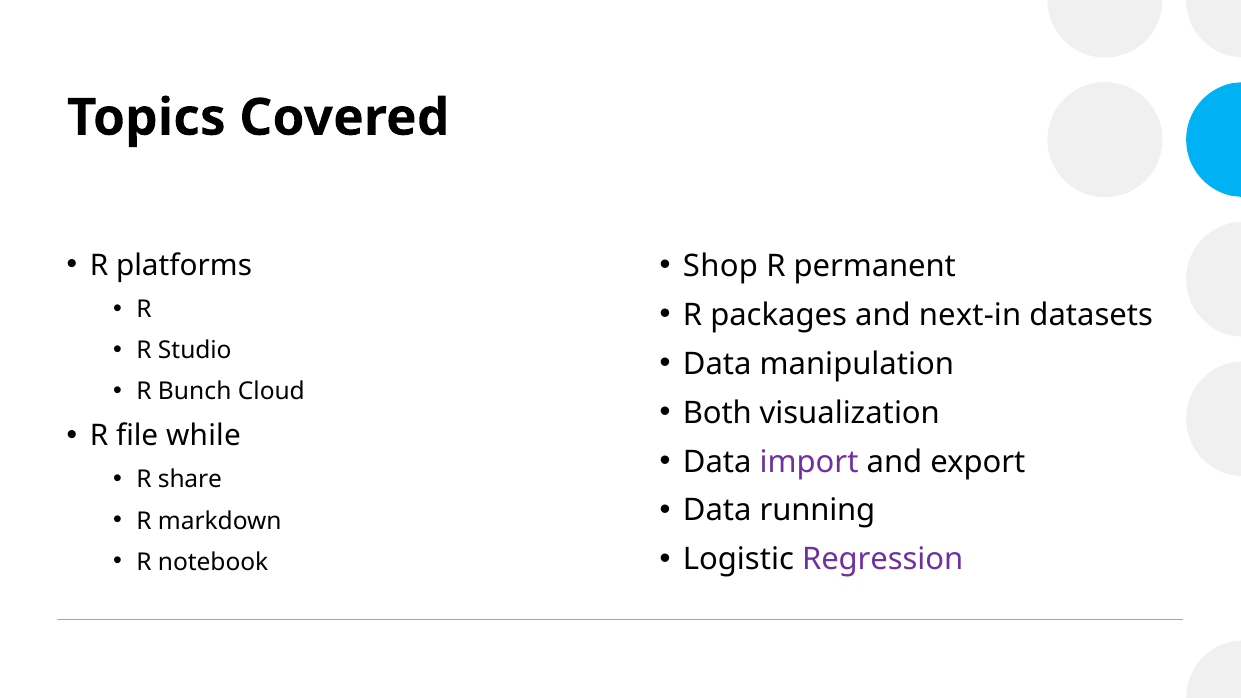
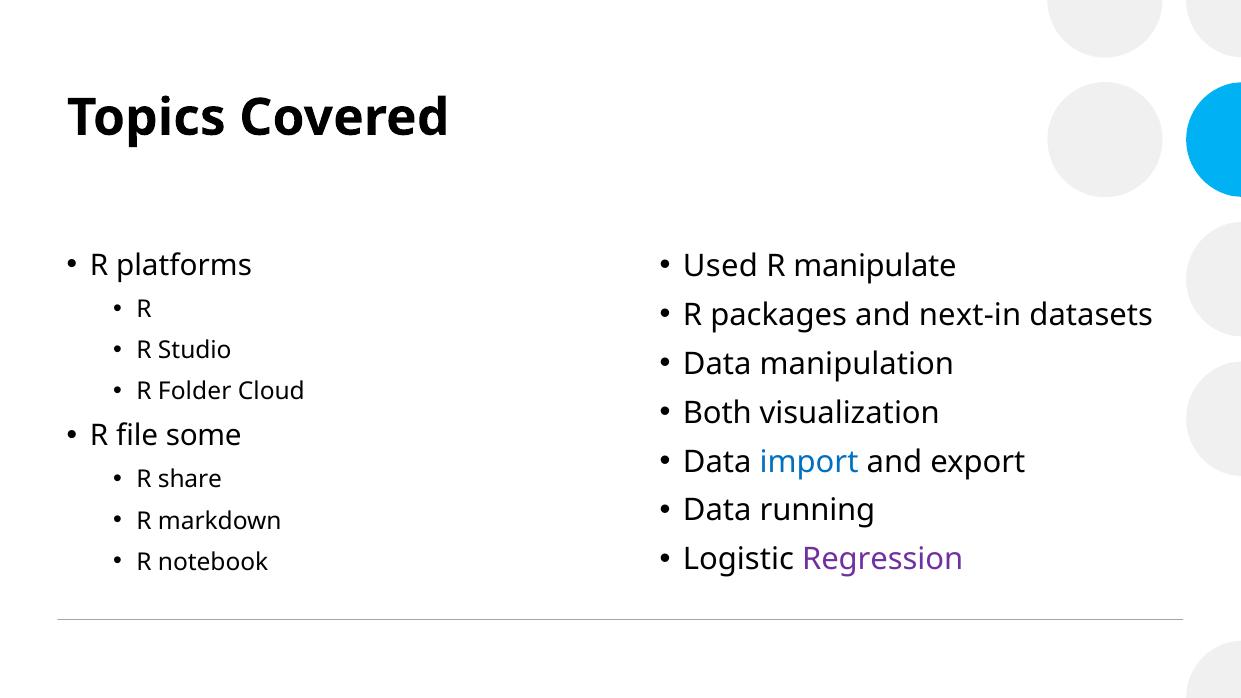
Shop: Shop -> Used (720, 266)
permanent: permanent -> manipulate (875, 266)
Bunch: Bunch -> Folder (195, 391)
while: while -> some (204, 436)
import colour: purple -> blue (809, 462)
